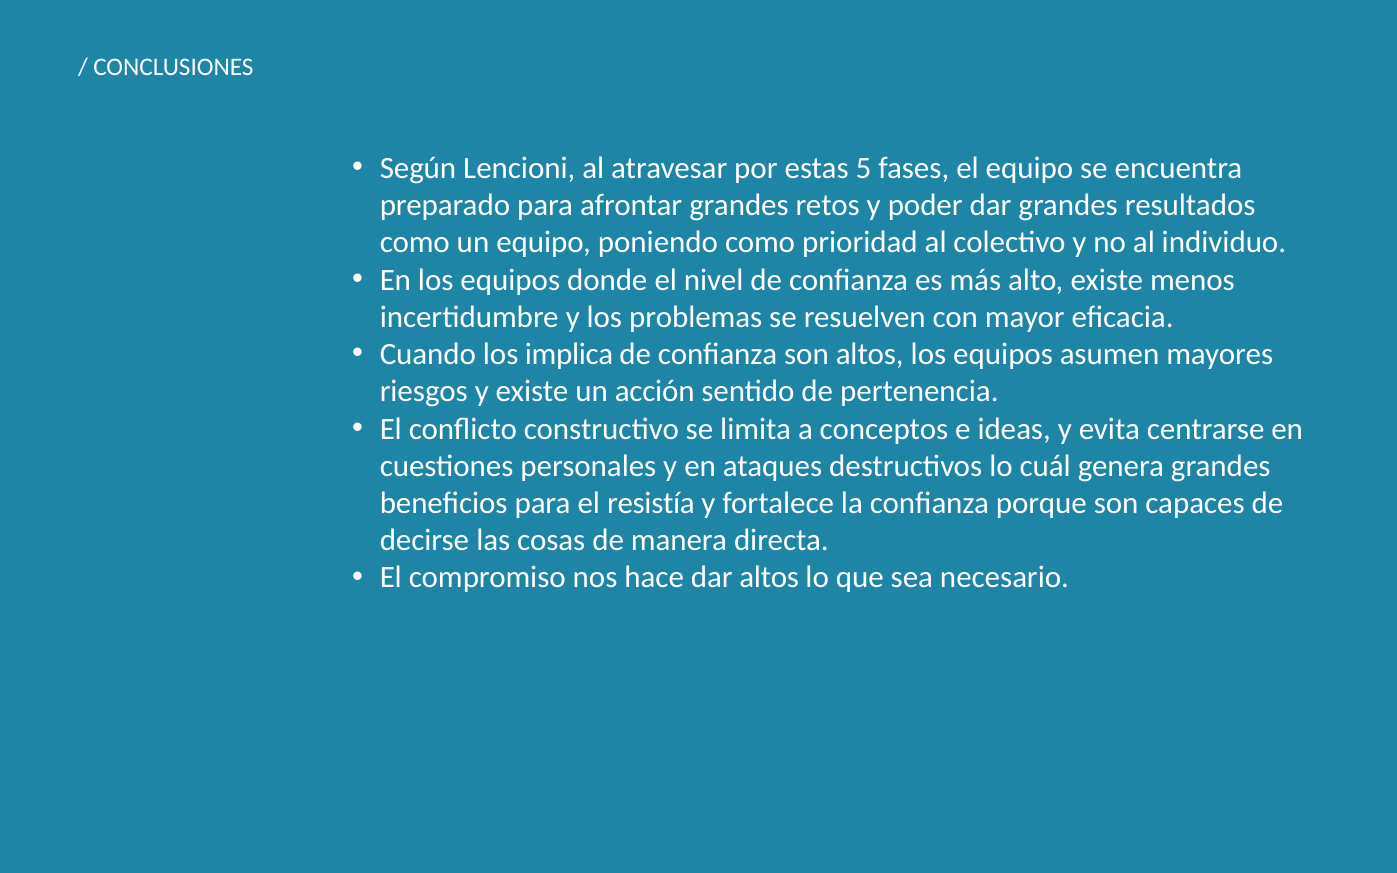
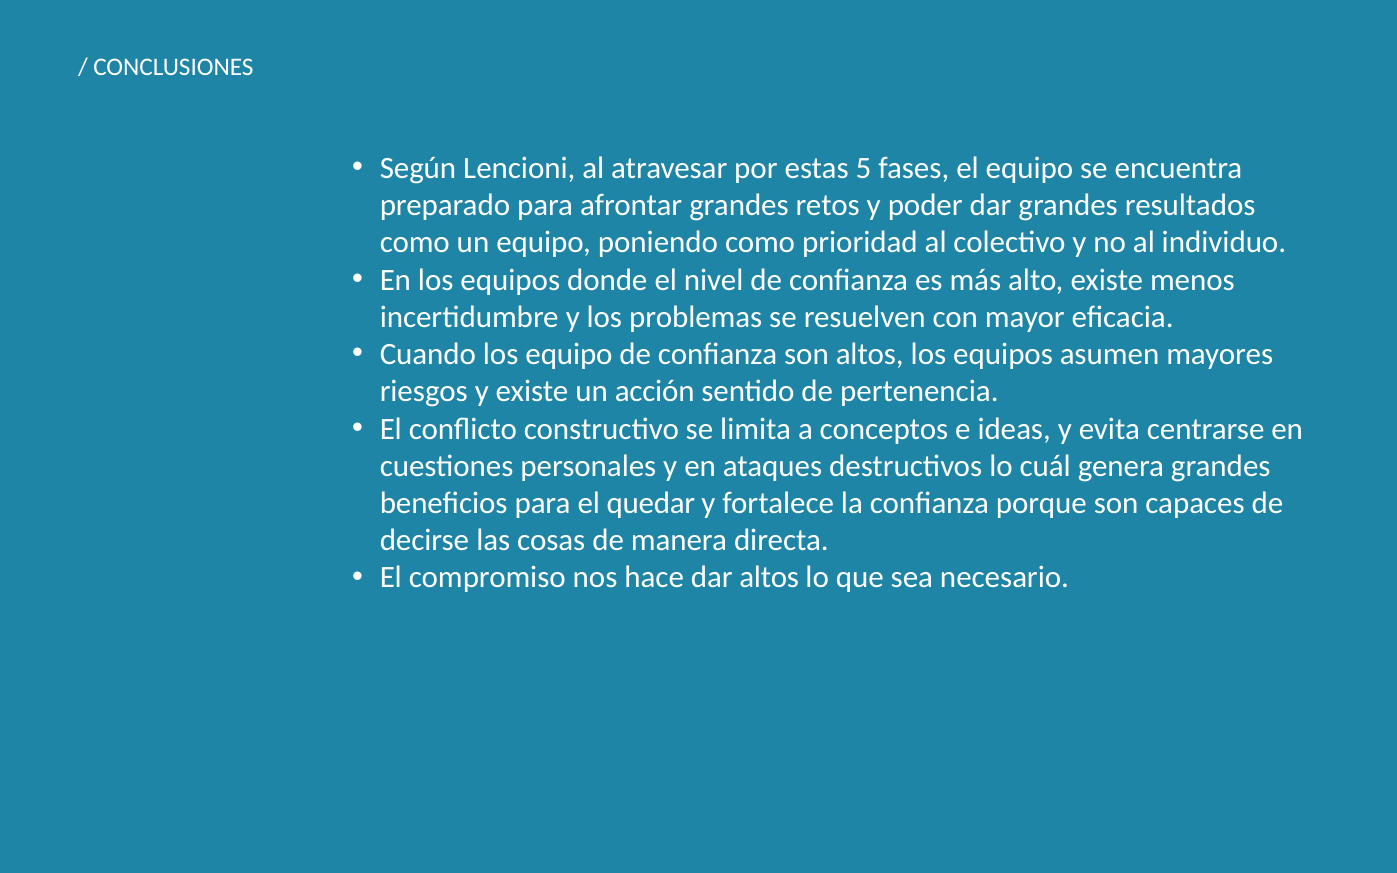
los implica: implica -> equipo (569, 354)
resistía: resistía -> quedar (651, 503)
